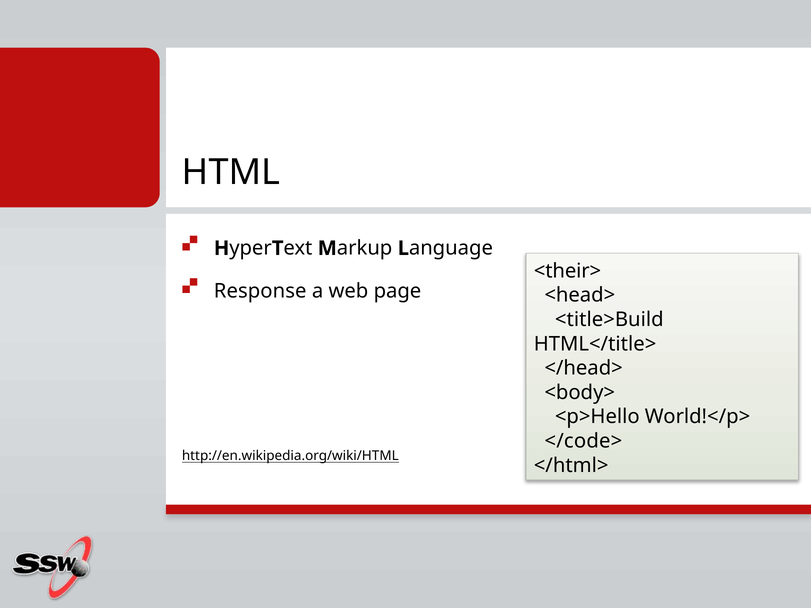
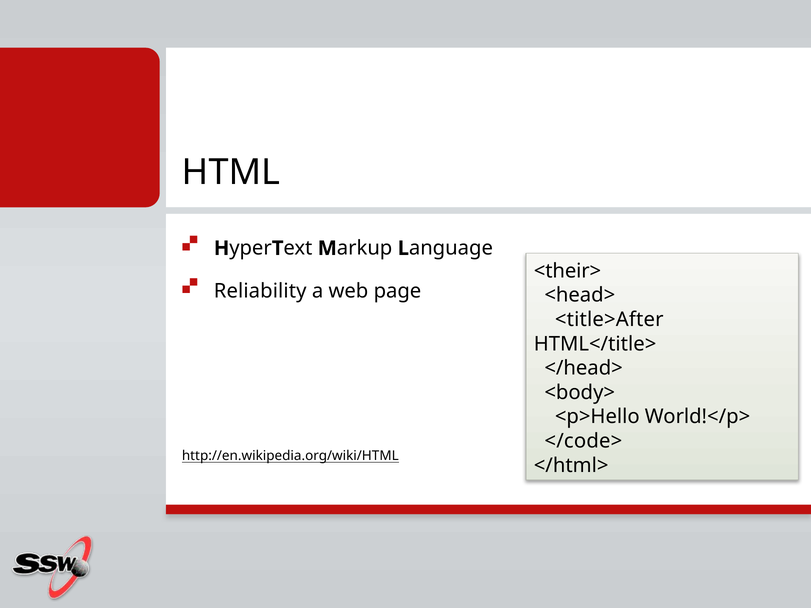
Response: Response -> Reliability (260, 291)
<title>Build: <title>Build -> <title>After (609, 320)
